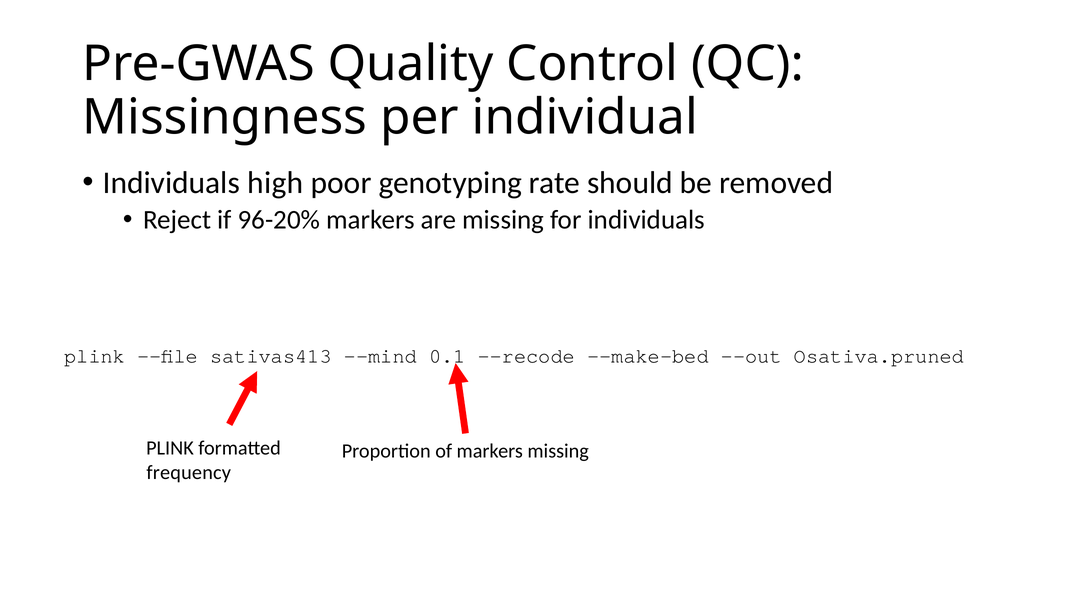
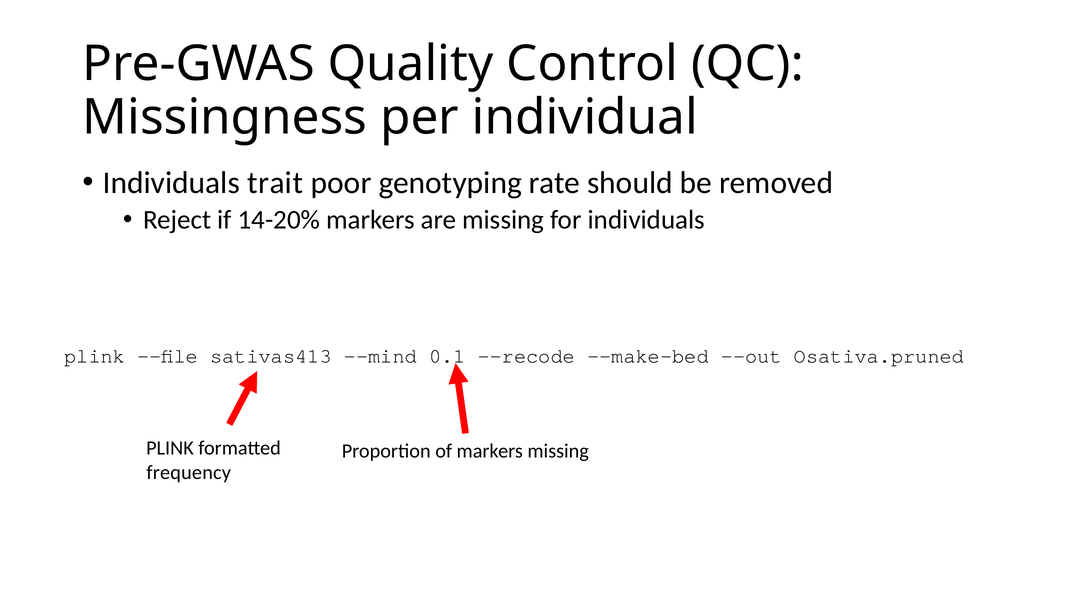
high: high -> trait (275, 183)
96-20%: 96-20% -> 14-20% (279, 220)
